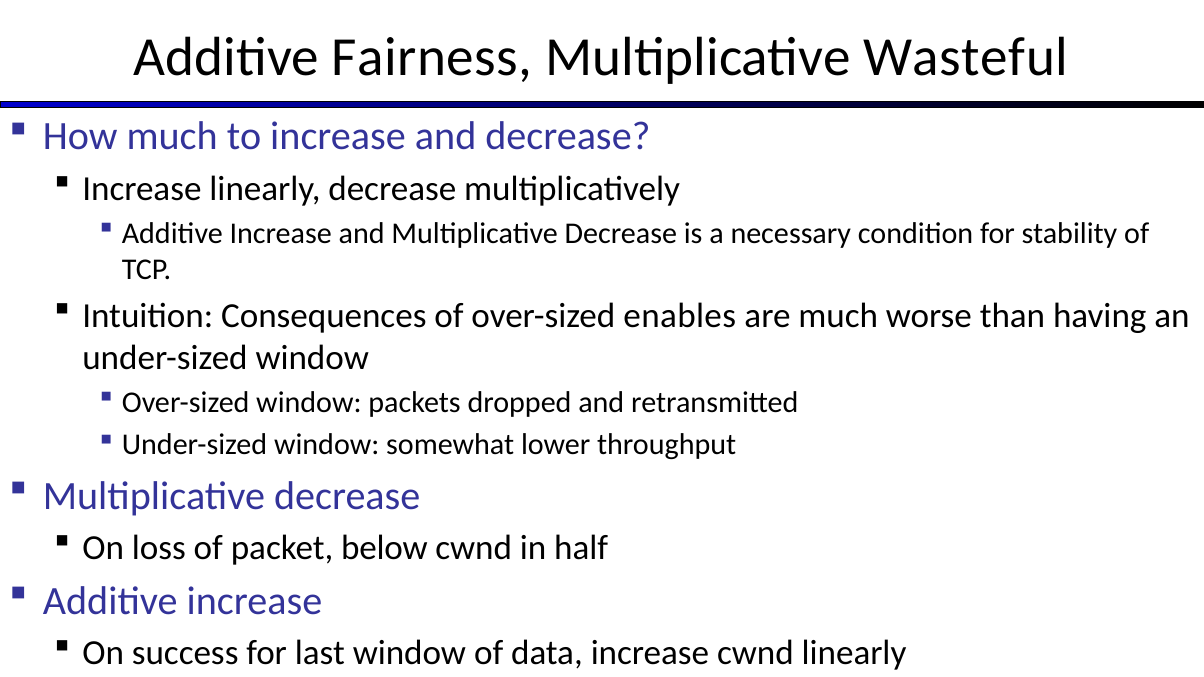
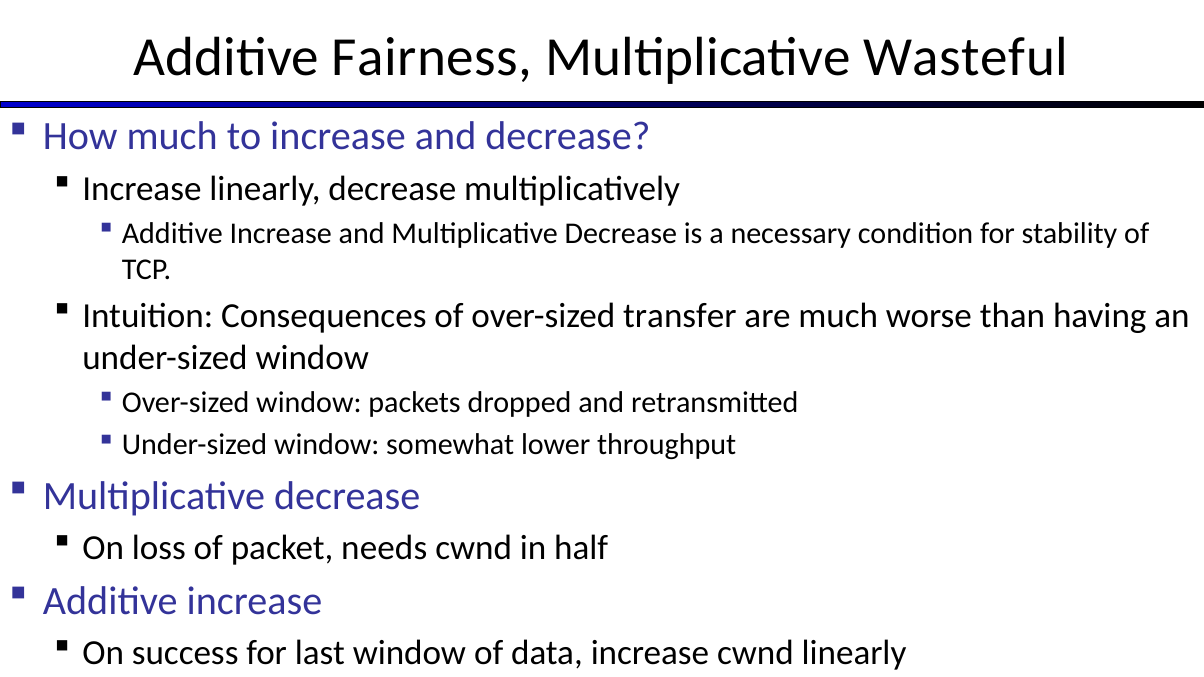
enables: enables -> transfer (680, 316)
below: below -> needs (384, 548)
